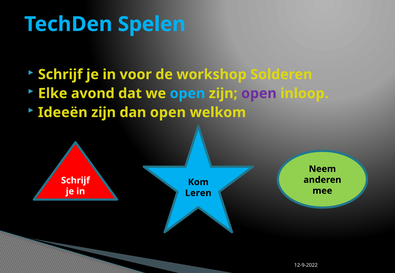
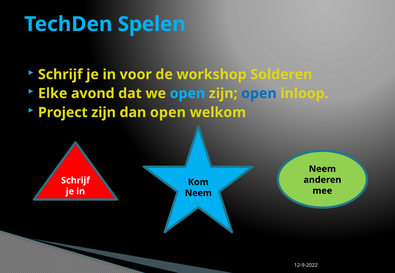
open colour: purple -> blue (259, 94)
Ideeën: Ideeën -> Project (63, 113)
Leren: Leren -> Neem (198, 193)
